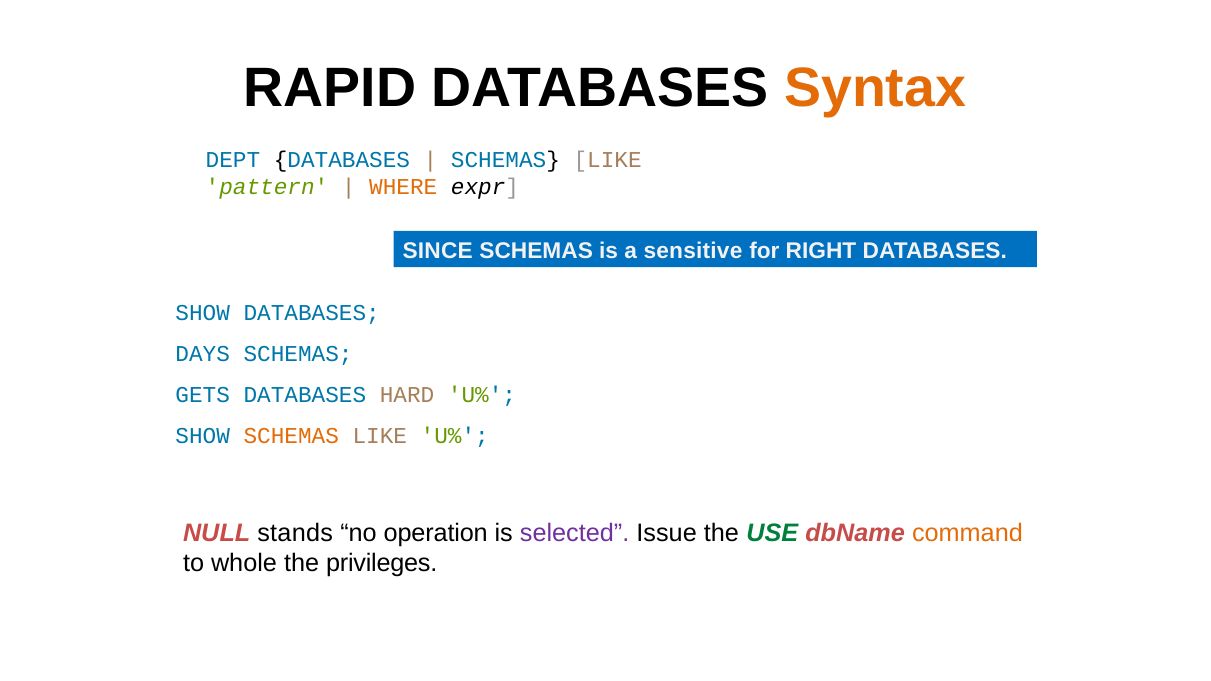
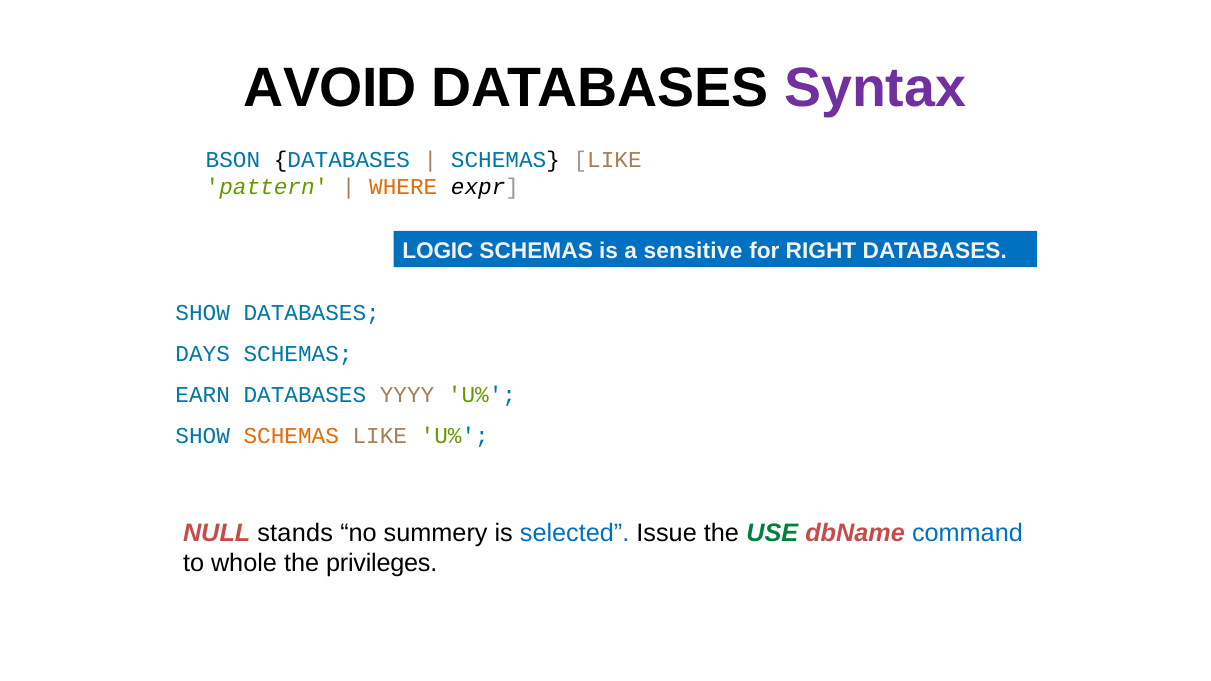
RAPID: RAPID -> AVOID (330, 88)
Syntax colour: orange -> purple (875, 88)
DEPT: DEPT -> BSON (233, 160)
SINCE: SINCE -> LOGIC (438, 251)
GETS: GETS -> EARN (203, 395)
HARD: HARD -> YYYY (407, 395)
operation: operation -> summery (436, 533)
selected colour: purple -> blue (575, 533)
command colour: orange -> blue (967, 533)
